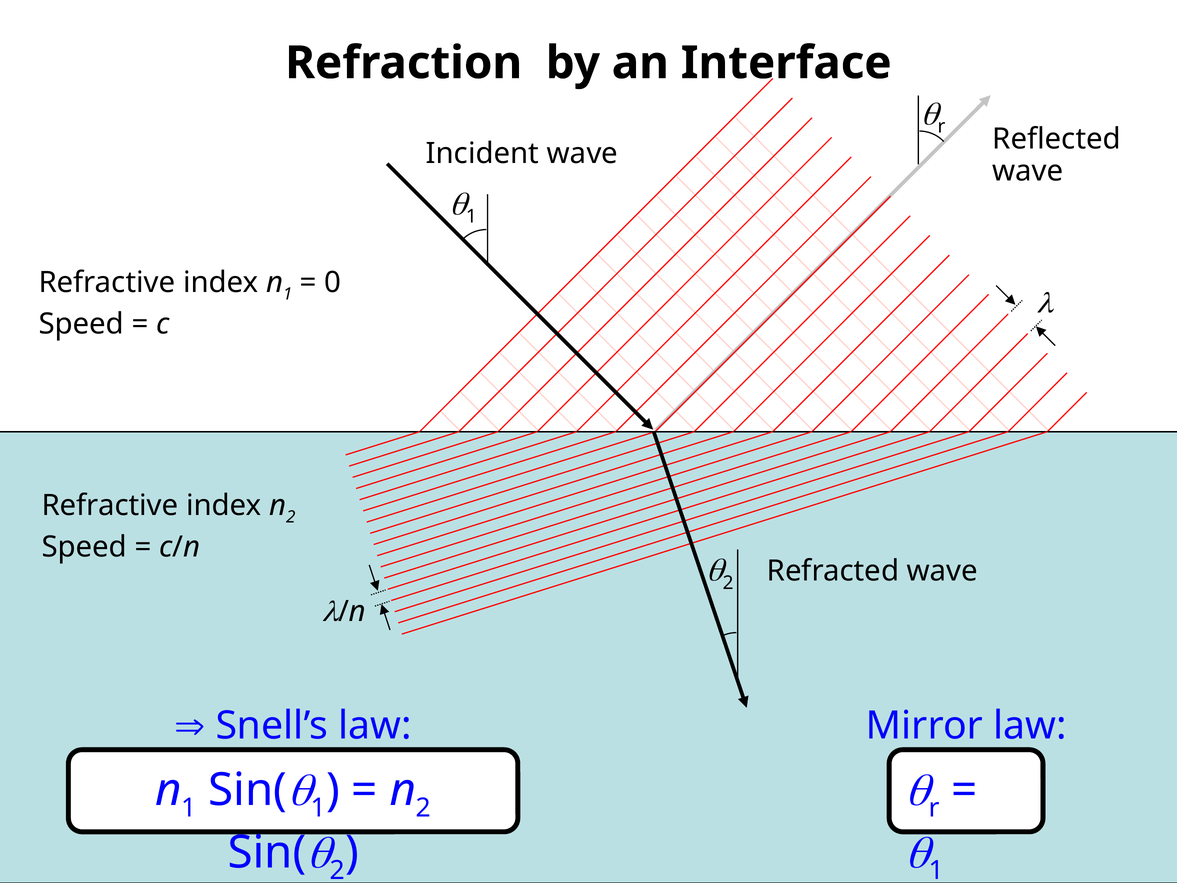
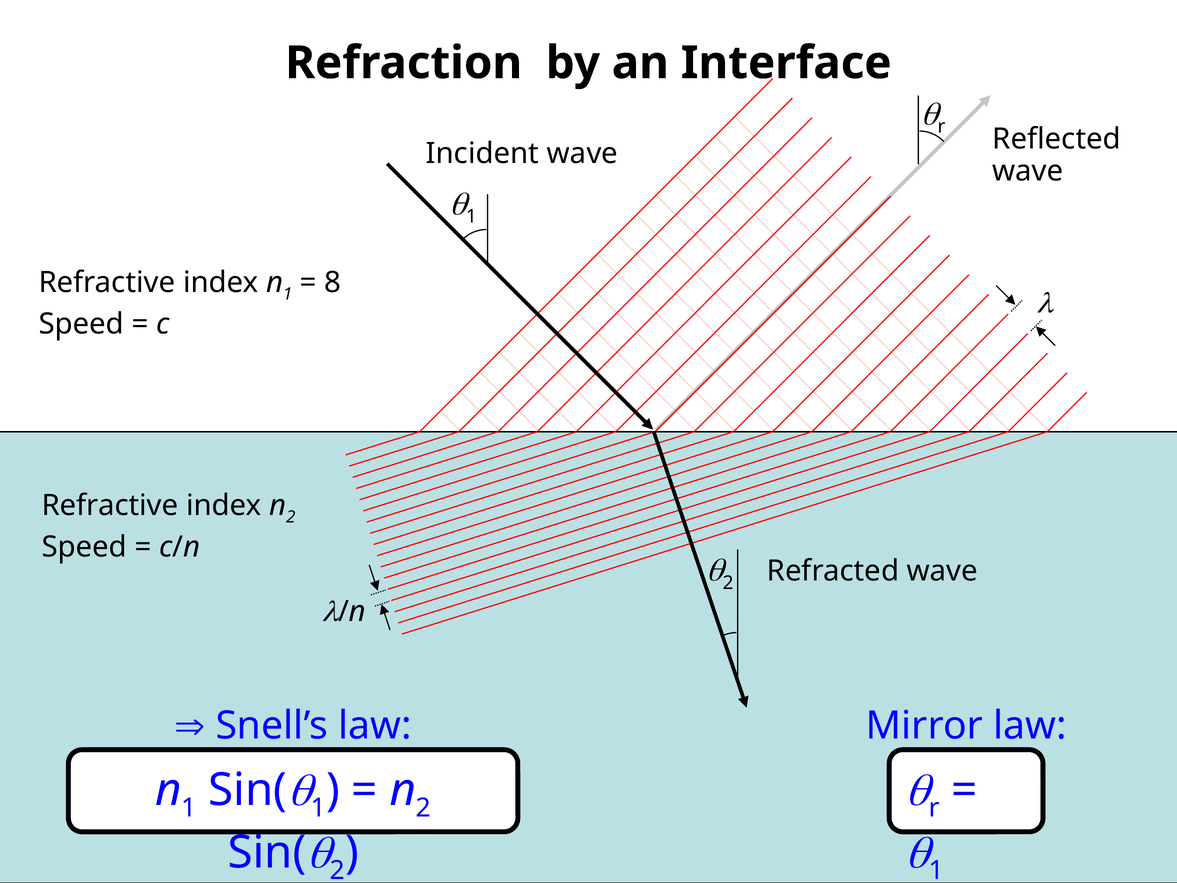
0: 0 -> 8 (333, 283)
